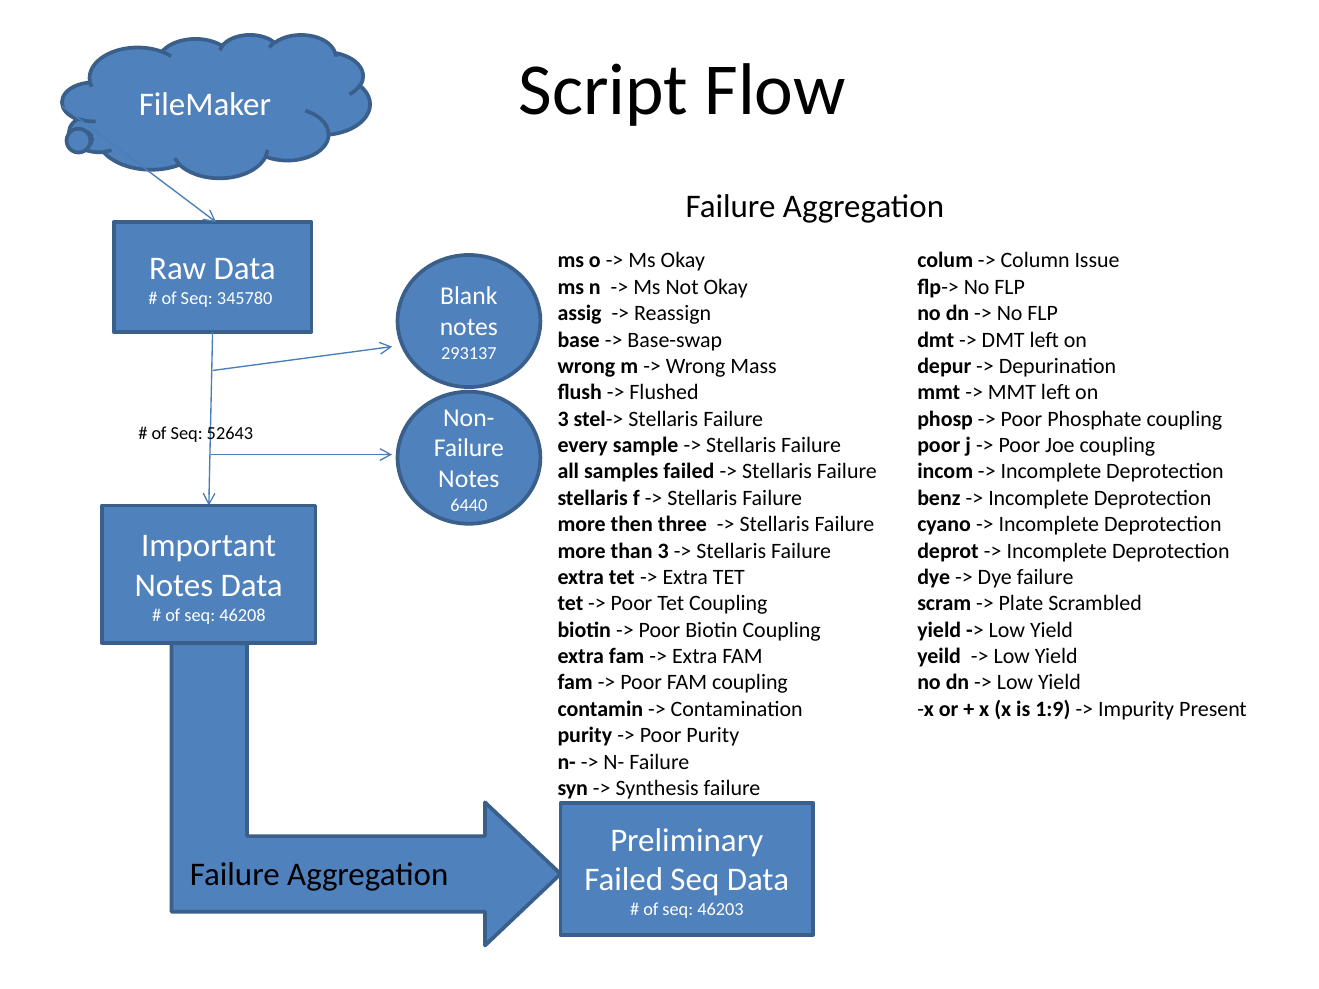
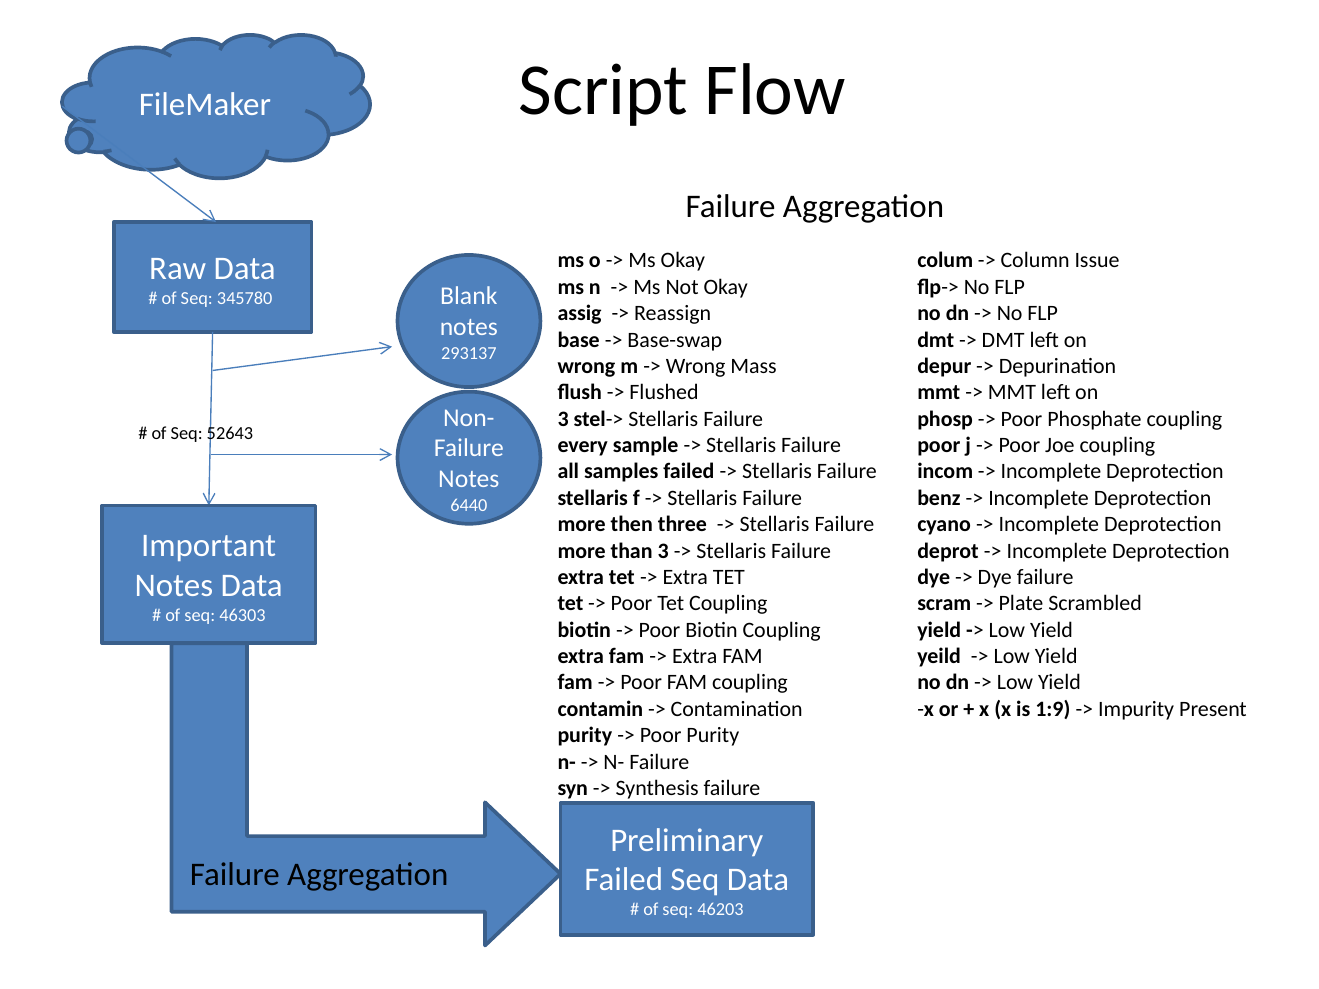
46208: 46208 -> 46303 (242, 615)
